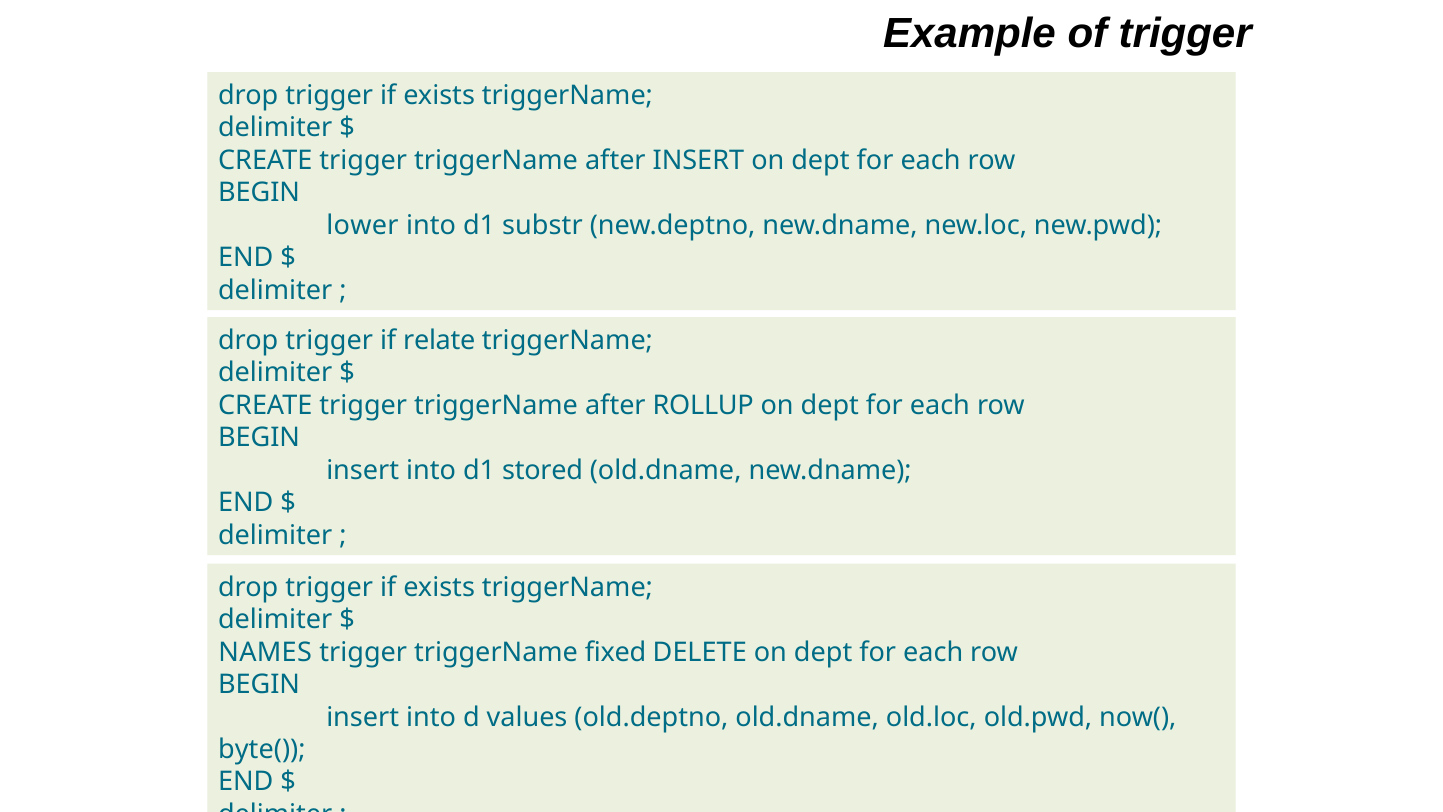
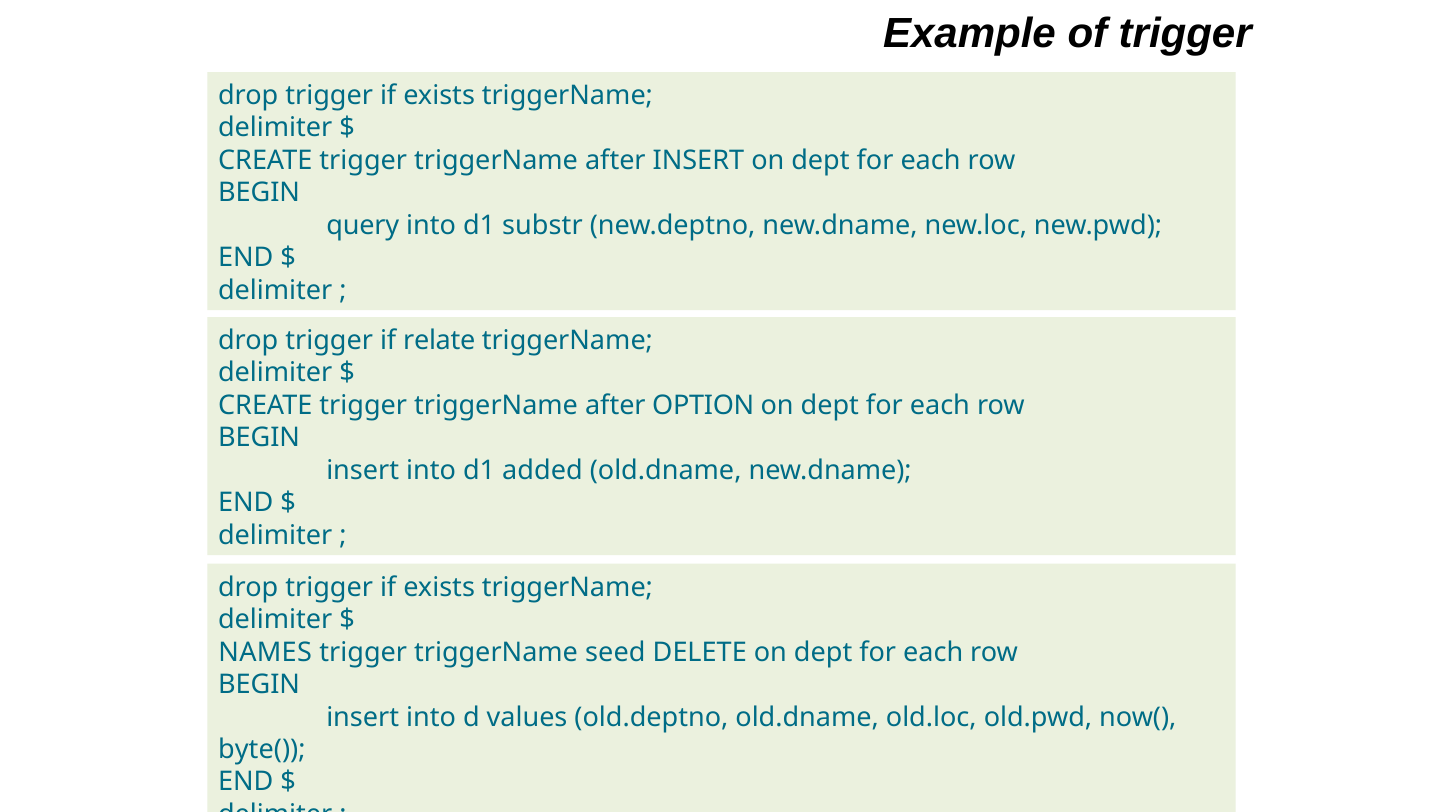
lower: lower -> query (363, 225)
ROLLUP: ROLLUP -> OPTION (703, 405)
stored: stored -> added (542, 470)
fixed: fixed -> seed (615, 652)
